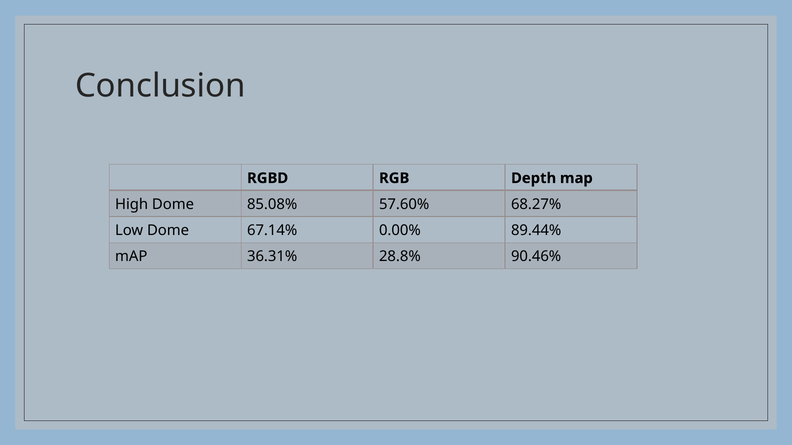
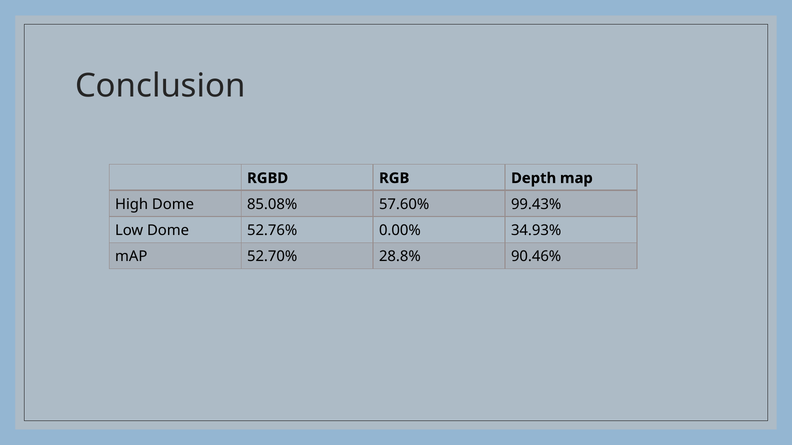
68.27%: 68.27% -> 99.43% (536, 205)
67.14%: 67.14% -> 52.76% (272, 231)
89.44%: 89.44% -> 34.93% (536, 231)
36.31%: 36.31% -> 52.70% (272, 257)
